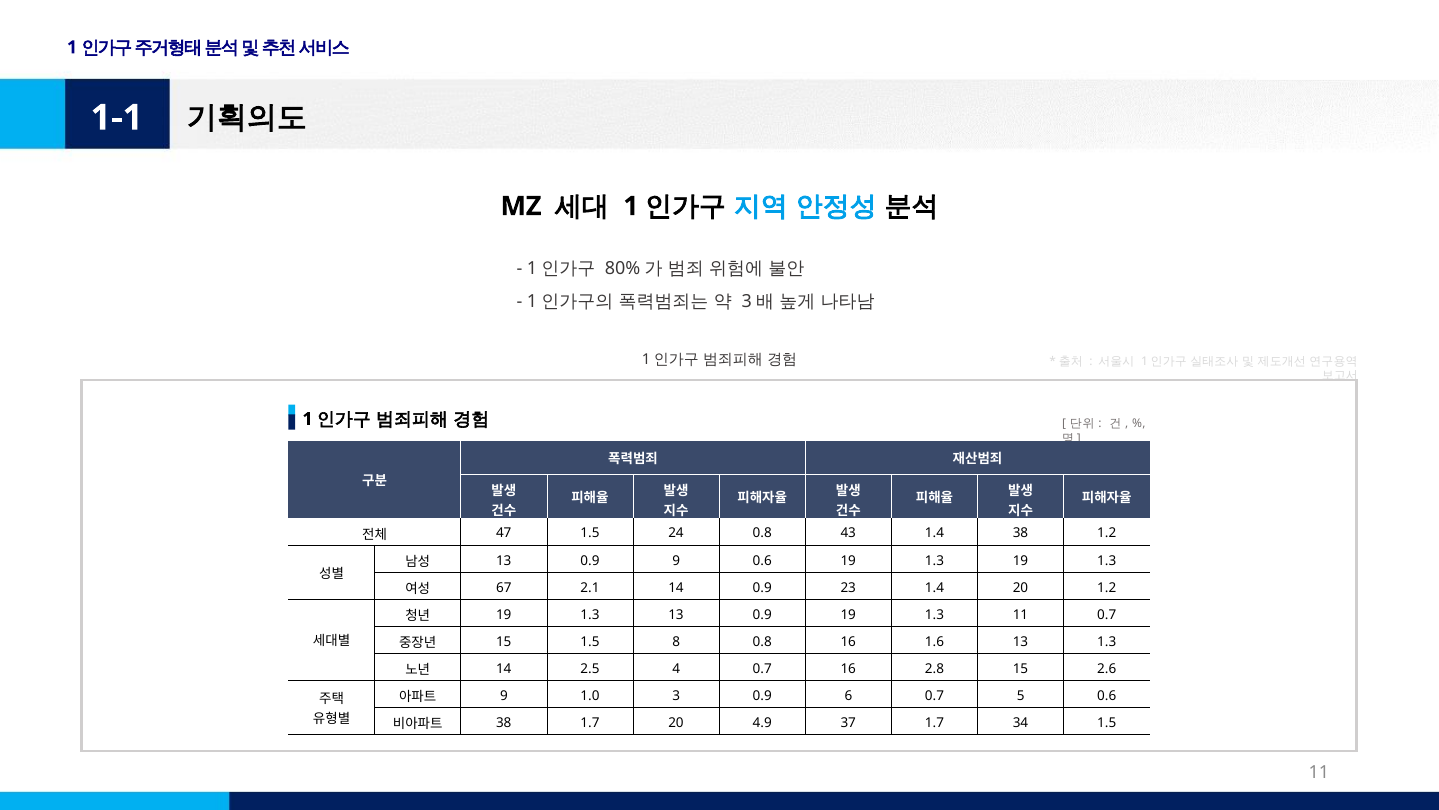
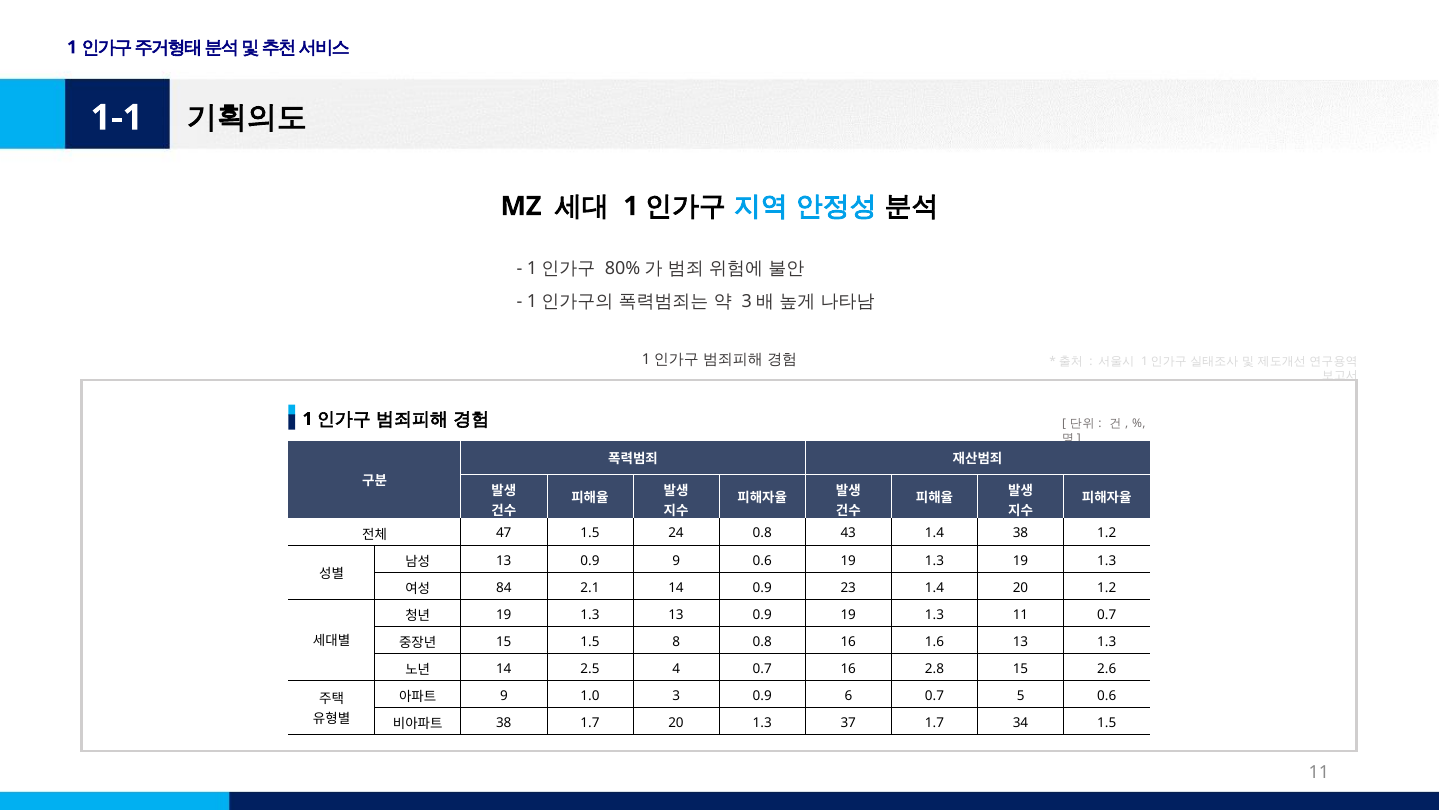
67: 67 -> 84 (504, 587)
20 4.9: 4.9 -> 1.3 (762, 723)
